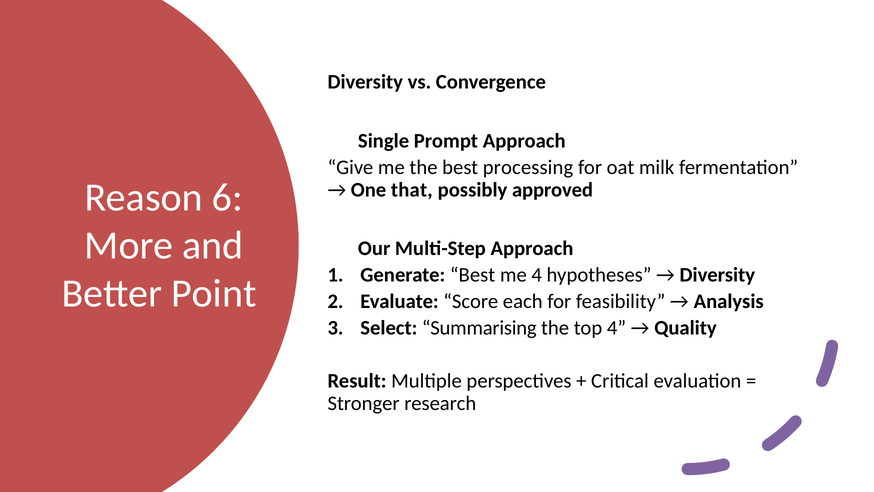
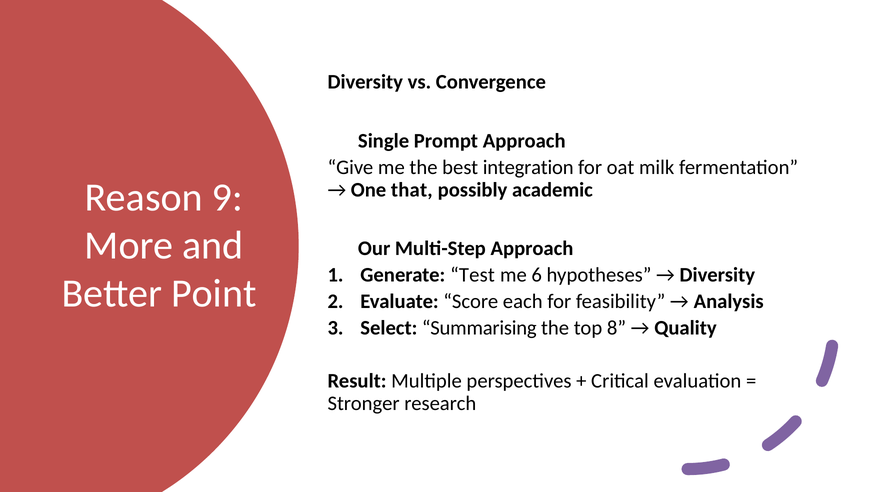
processing: processing -> integration (528, 167)
6: 6 -> 9 (227, 197)
approved: approved -> academic (552, 190)
Generate Best: Best -> Test (473, 275)
me 4: 4 -> 6 (537, 275)
top 4: 4 -> 8 (617, 328)
